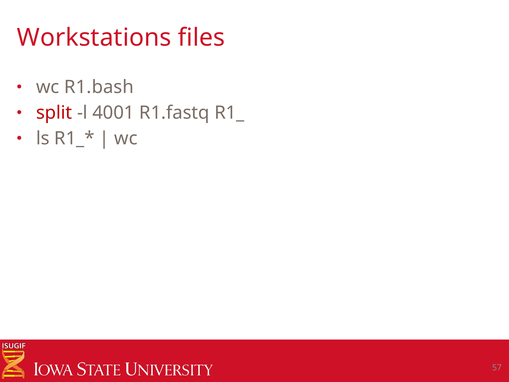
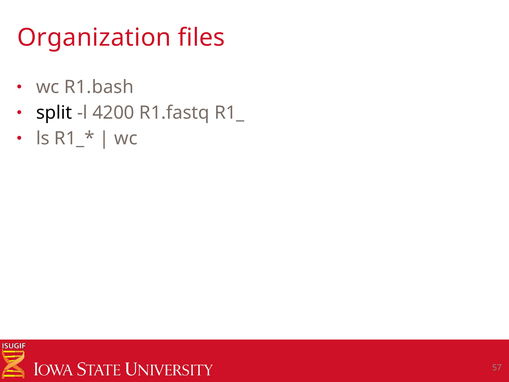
Workstations: Workstations -> Organization (94, 38)
split colour: red -> black (54, 113)
4001: 4001 -> 4200 (113, 113)
